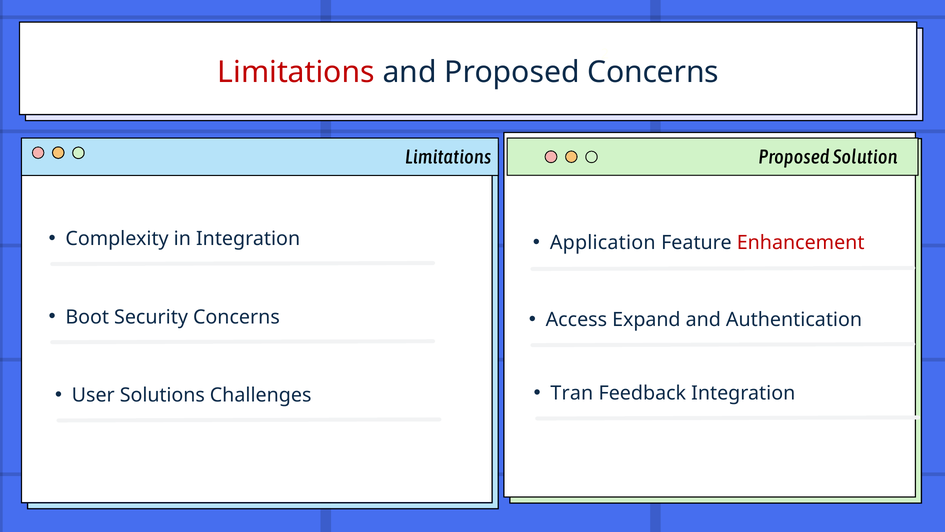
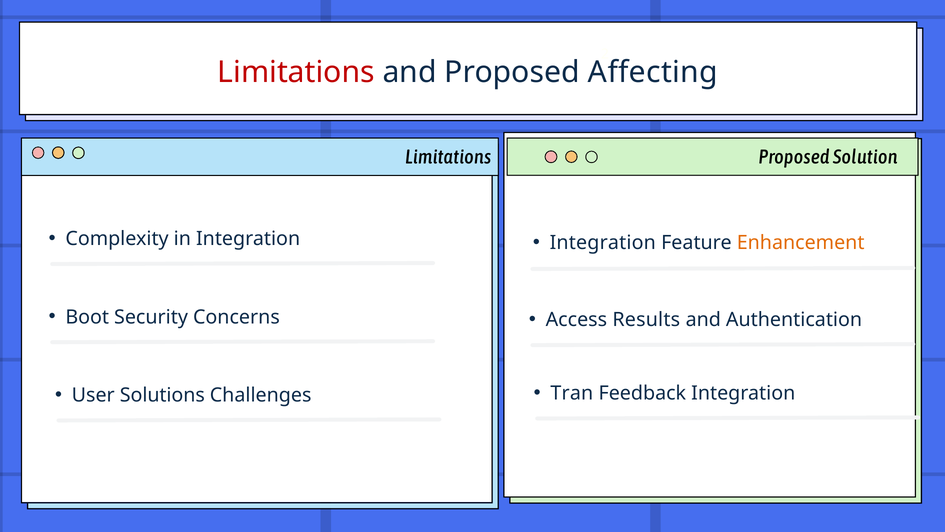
Proposed Concerns: Concerns -> Affecting (653, 72)
Application: Application -> Integration (603, 242)
Enhancement colour: red -> orange (801, 242)
Expand: Expand -> Results (646, 320)
